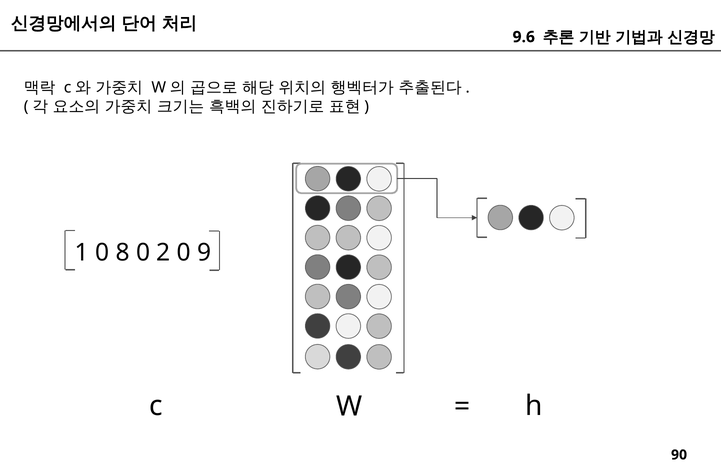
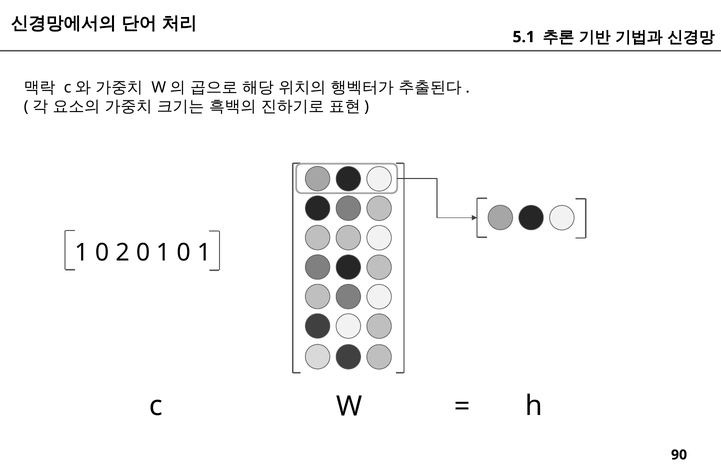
9.6: 9.6 -> 5.1 (524, 37)
8: 8 -> 2 (123, 252)
2: 2 -> 1 (163, 252)
9: 9 -> 1 (204, 252)
